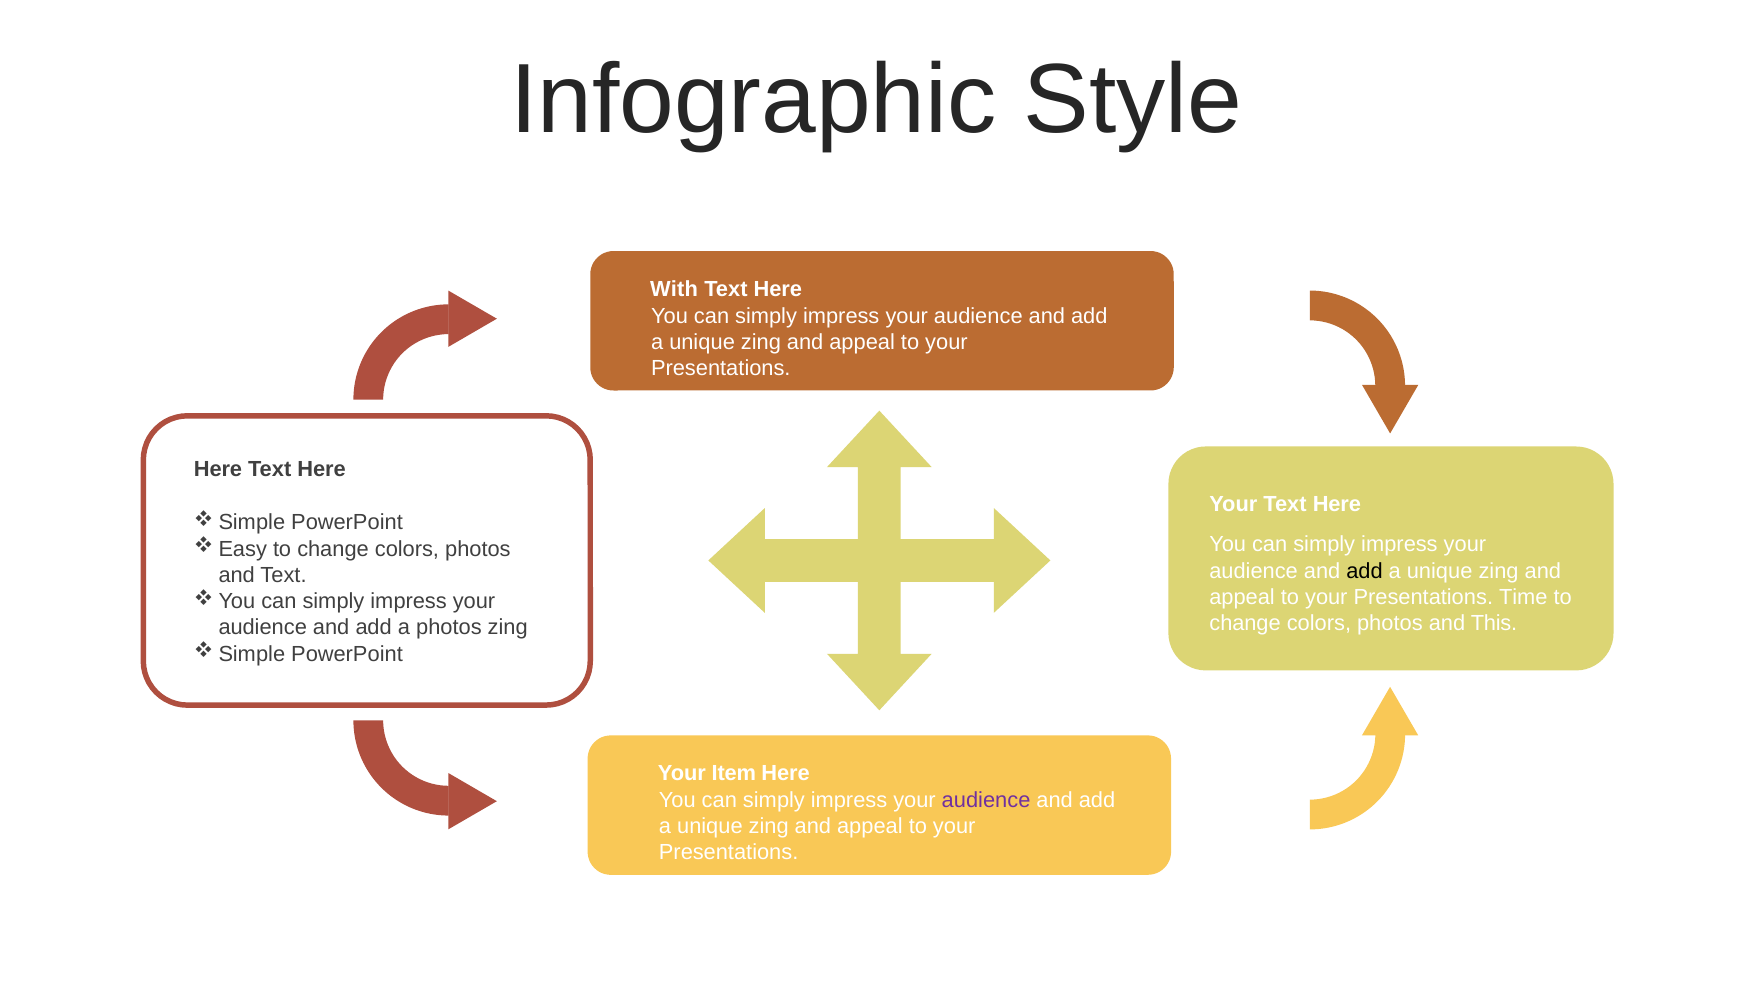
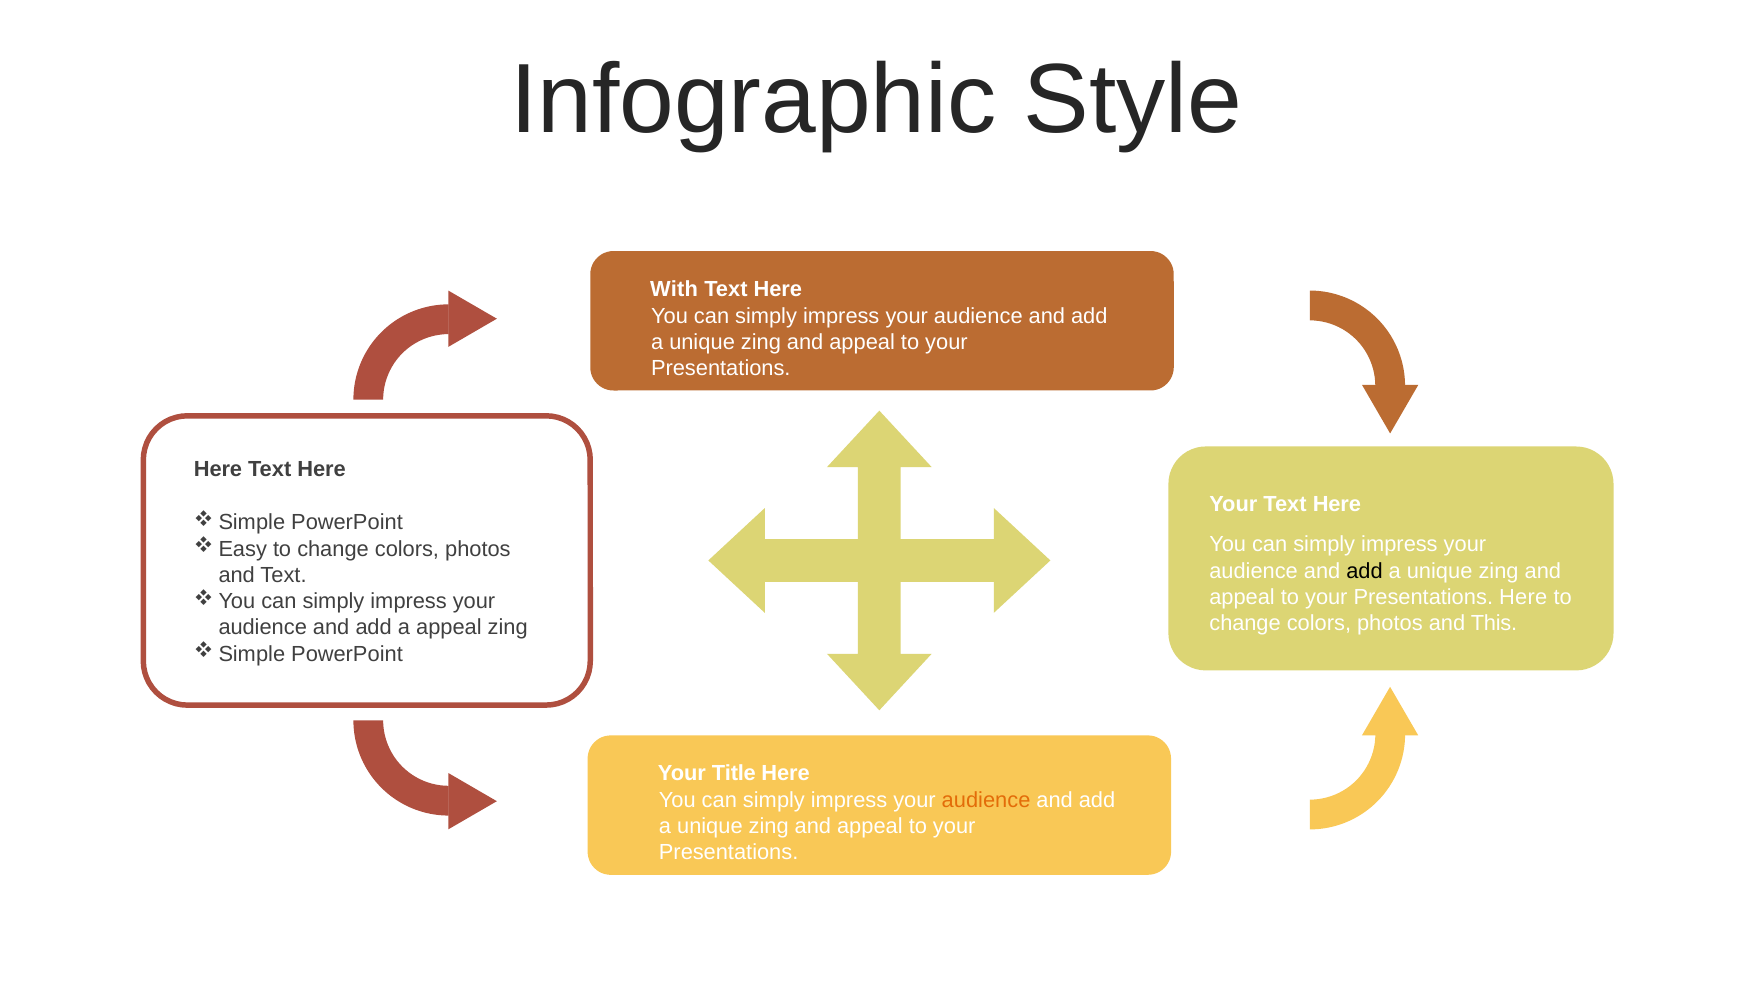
Presentations Time: Time -> Here (1523, 597)
a photos: photos -> appeal (449, 628)
Item: Item -> Title (734, 773)
audience colour: purple -> orange (986, 800)
